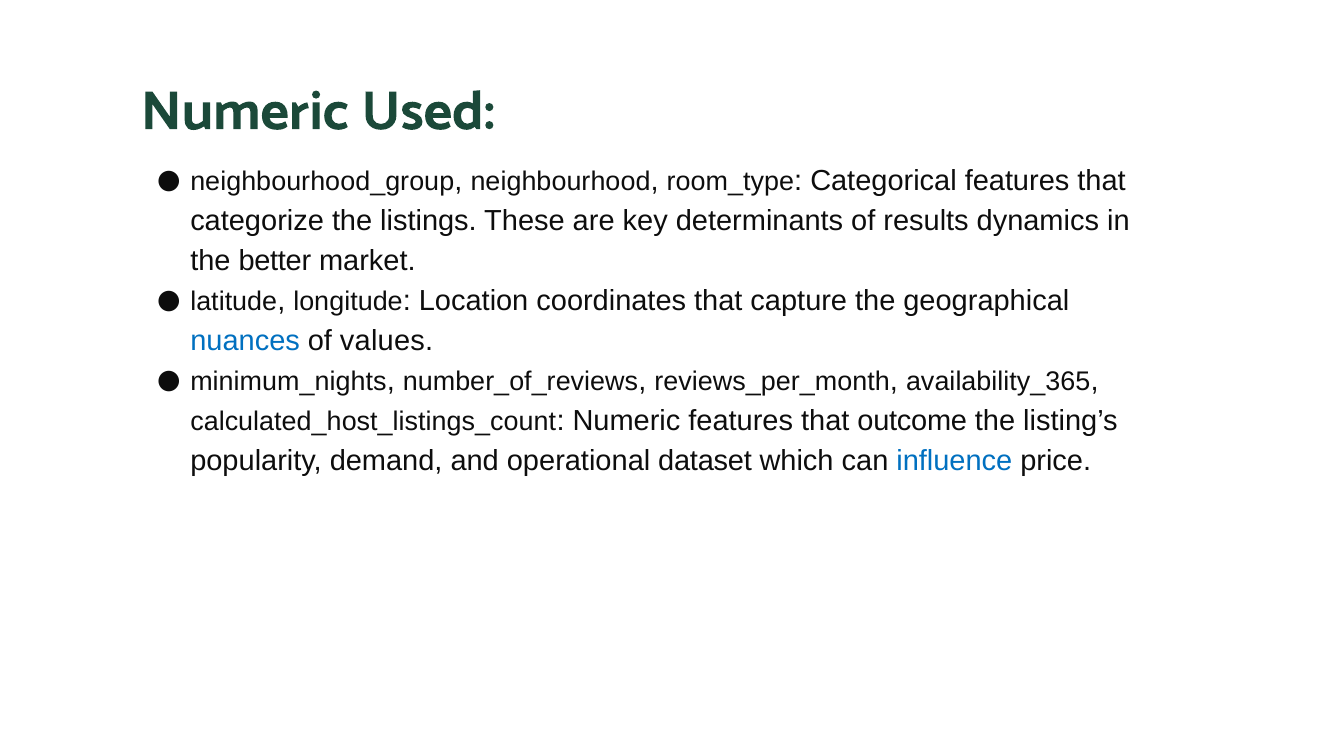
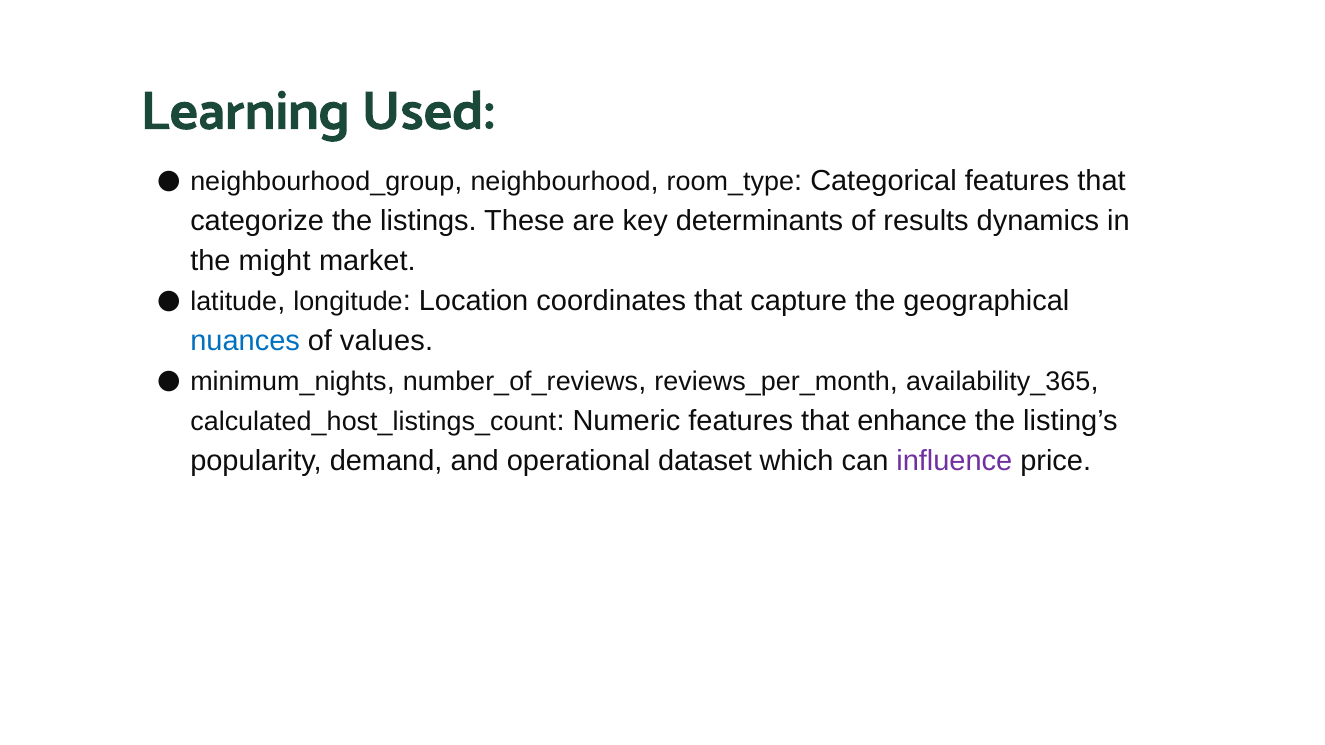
Numeric: Numeric -> Learning (245, 111)
better: better -> might (275, 261)
outcome: outcome -> enhance (912, 421)
influence colour: blue -> purple (954, 461)
